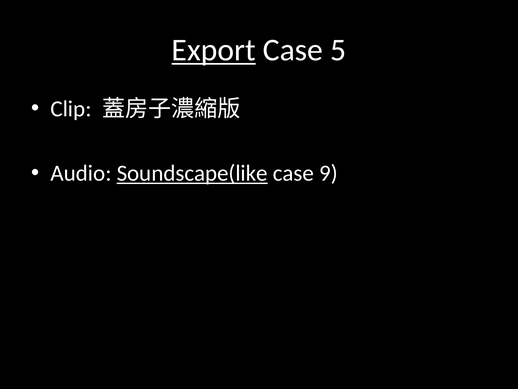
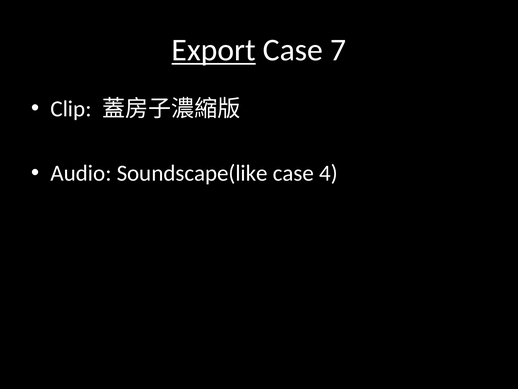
5: 5 -> 7 (338, 50)
Soundscape(like underline: present -> none (192, 173)
9: 9 -> 4 (328, 173)
